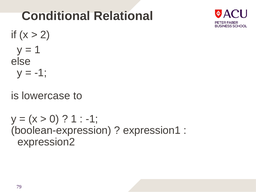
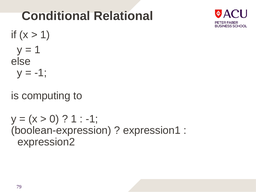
2: 2 -> 1 (45, 35)
lowercase: lowercase -> computing (46, 96)
